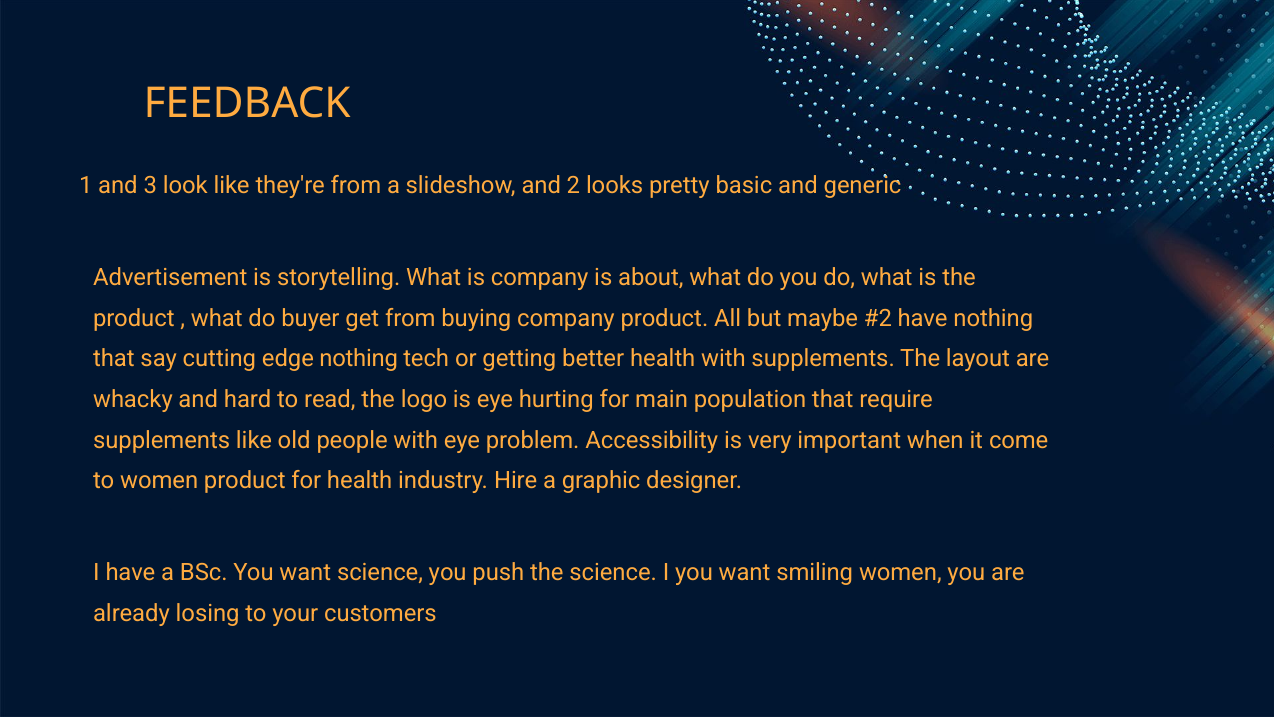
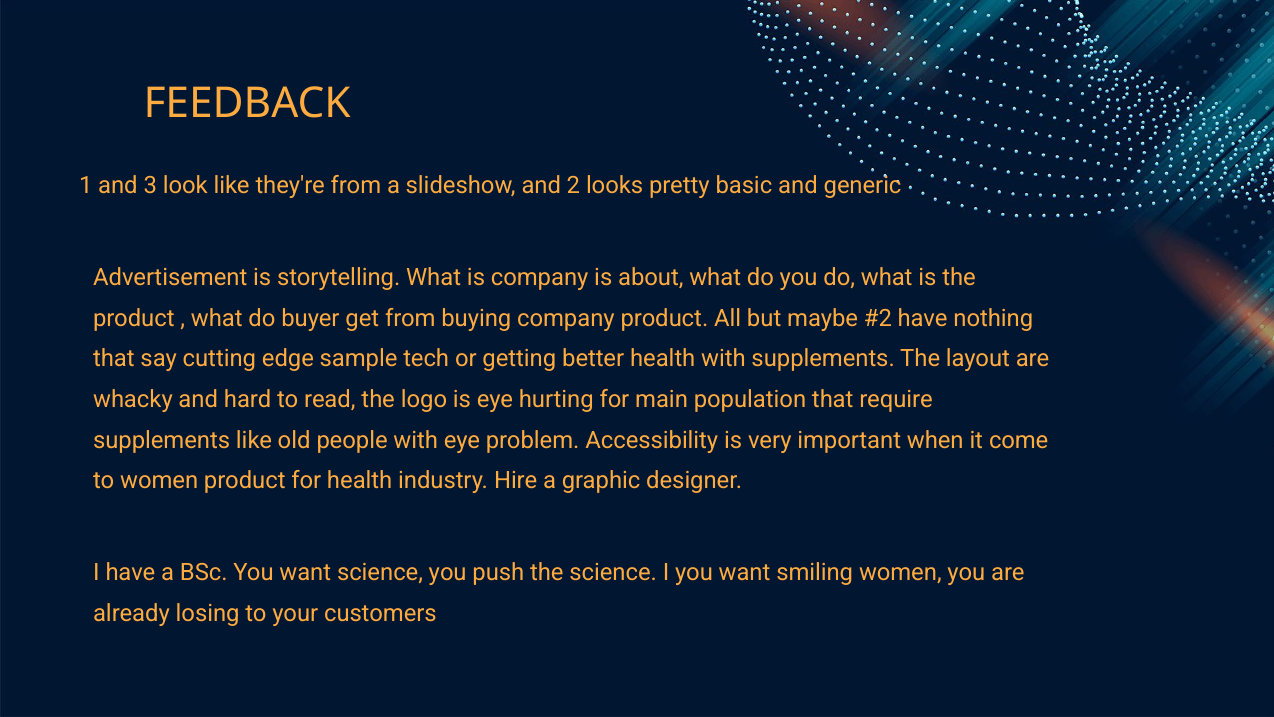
edge nothing: nothing -> sample (359, 359)
